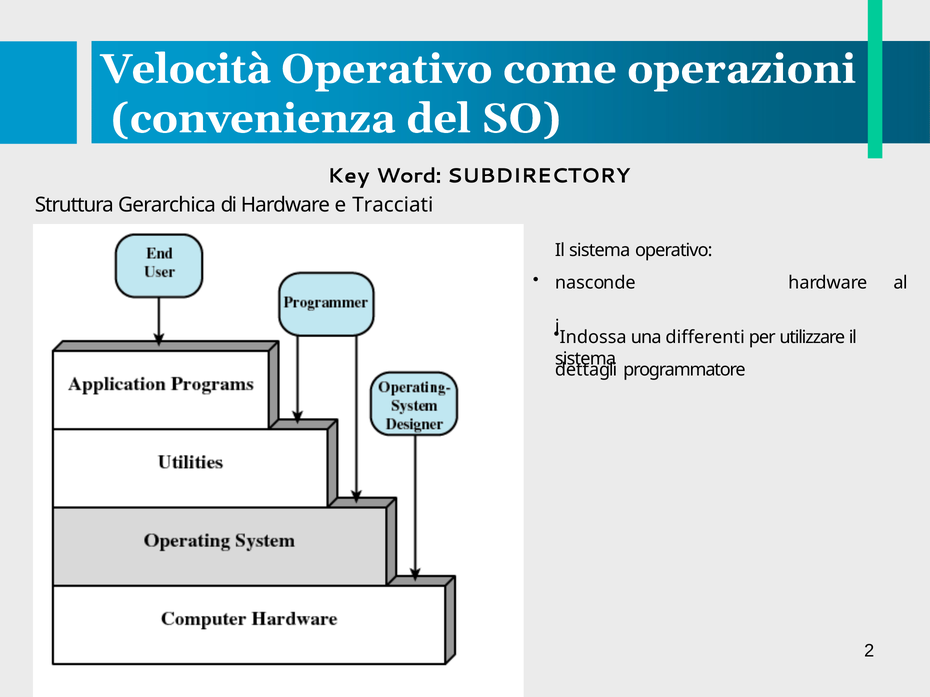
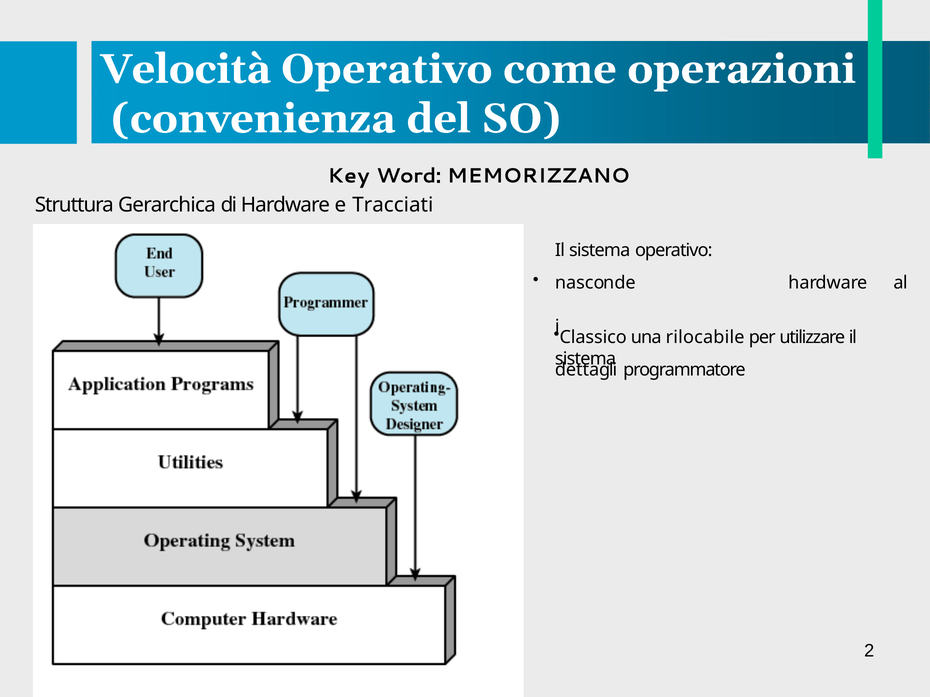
SUBDIRECTORY: SUBDIRECTORY -> MEMORIZZANO (538, 176)
Indossa: Indossa -> Classico (593, 337)
differenti: differenti -> rilocabile (705, 337)
